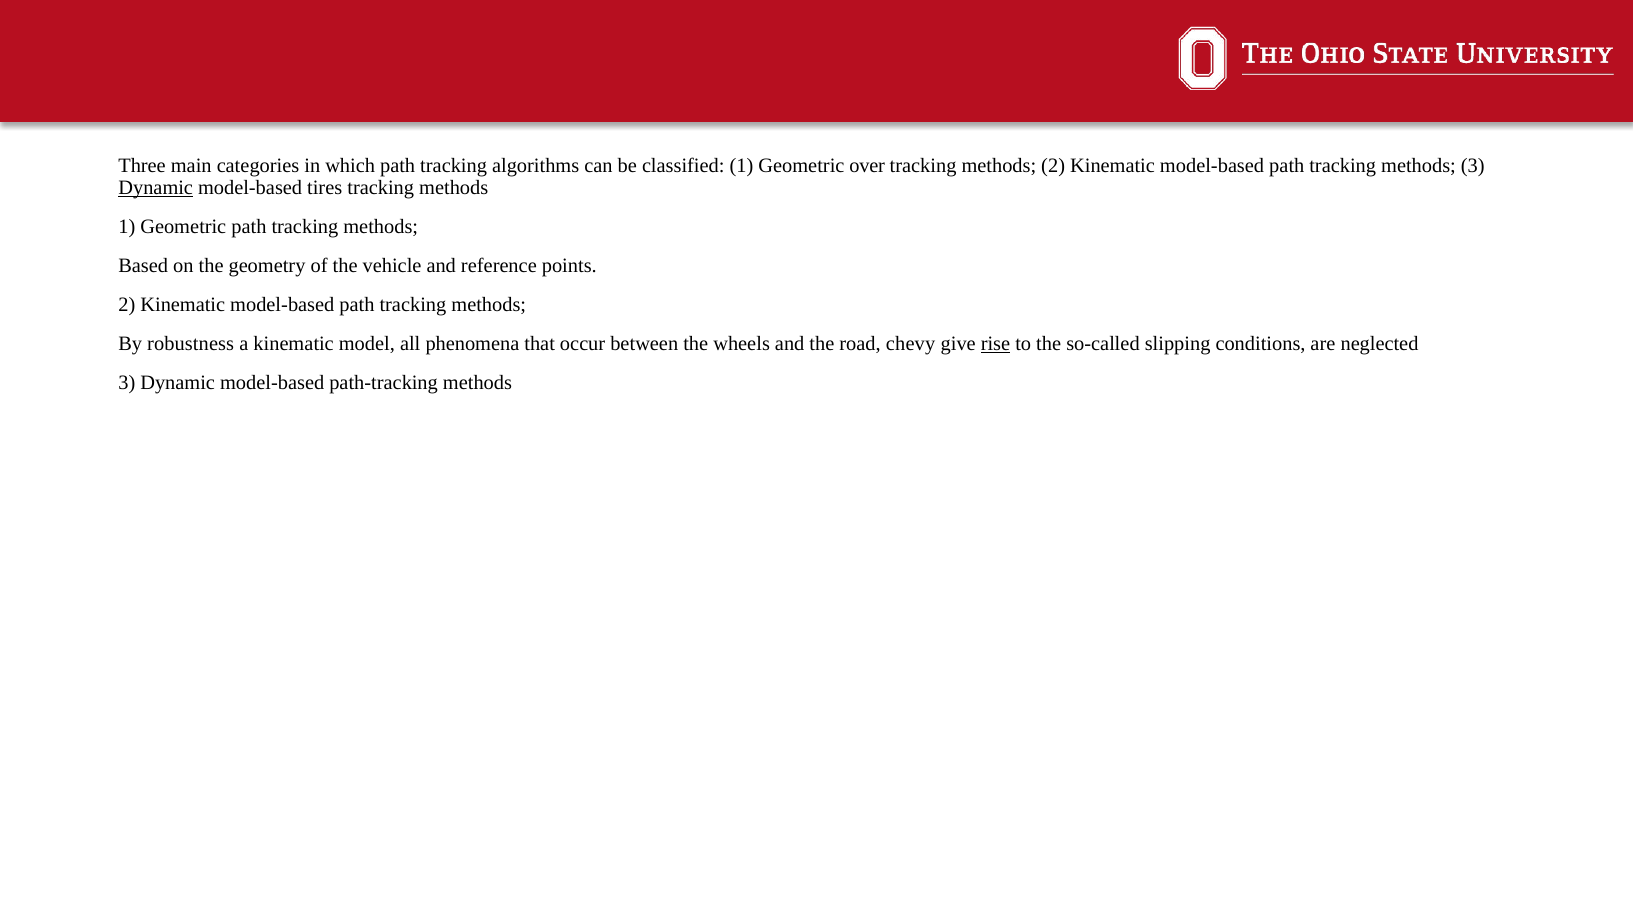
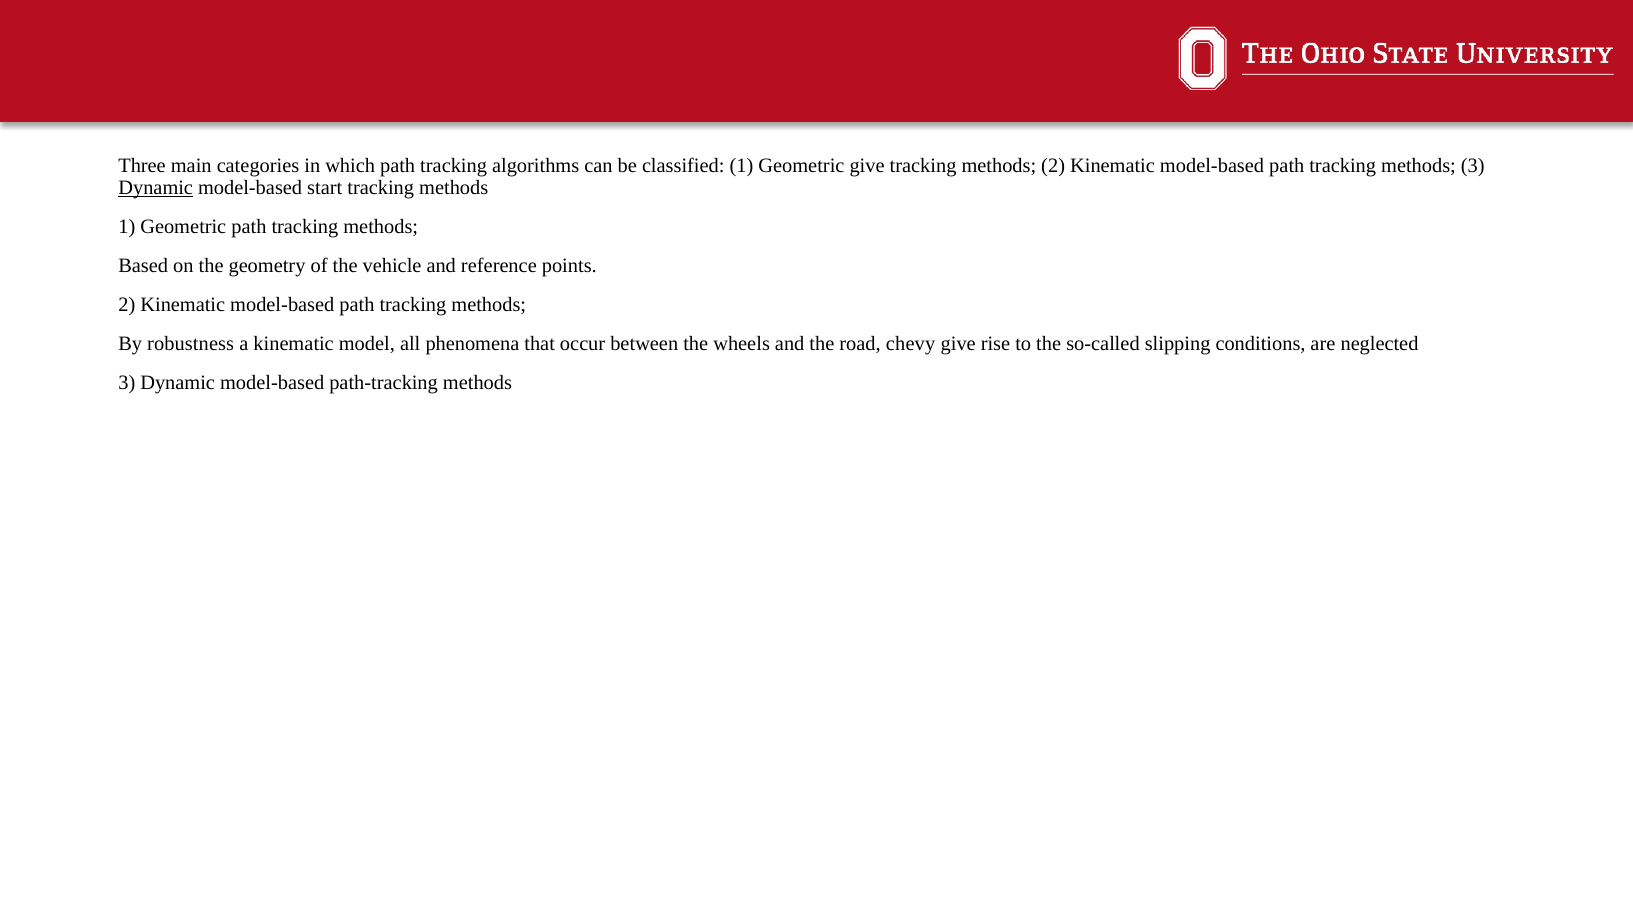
Geometric over: over -> give (867, 165)
tires: tires -> start (325, 187)
rise underline: present -> none (995, 344)
